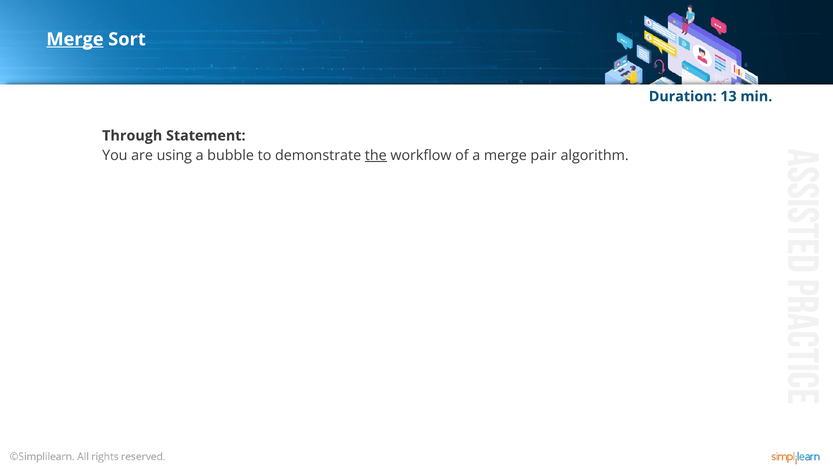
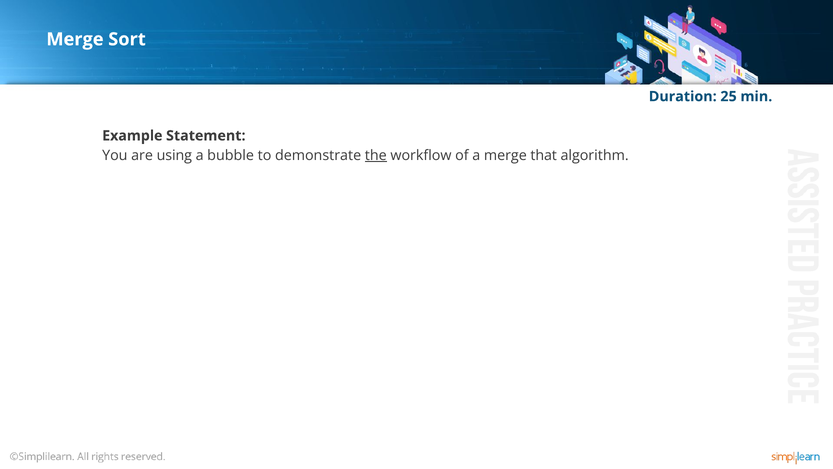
Merge underline: present -> none (75, 39)
13: 13 -> 25 (729, 96)
Through: Through -> Example (132, 136)
pair: pair -> that (544, 155)
